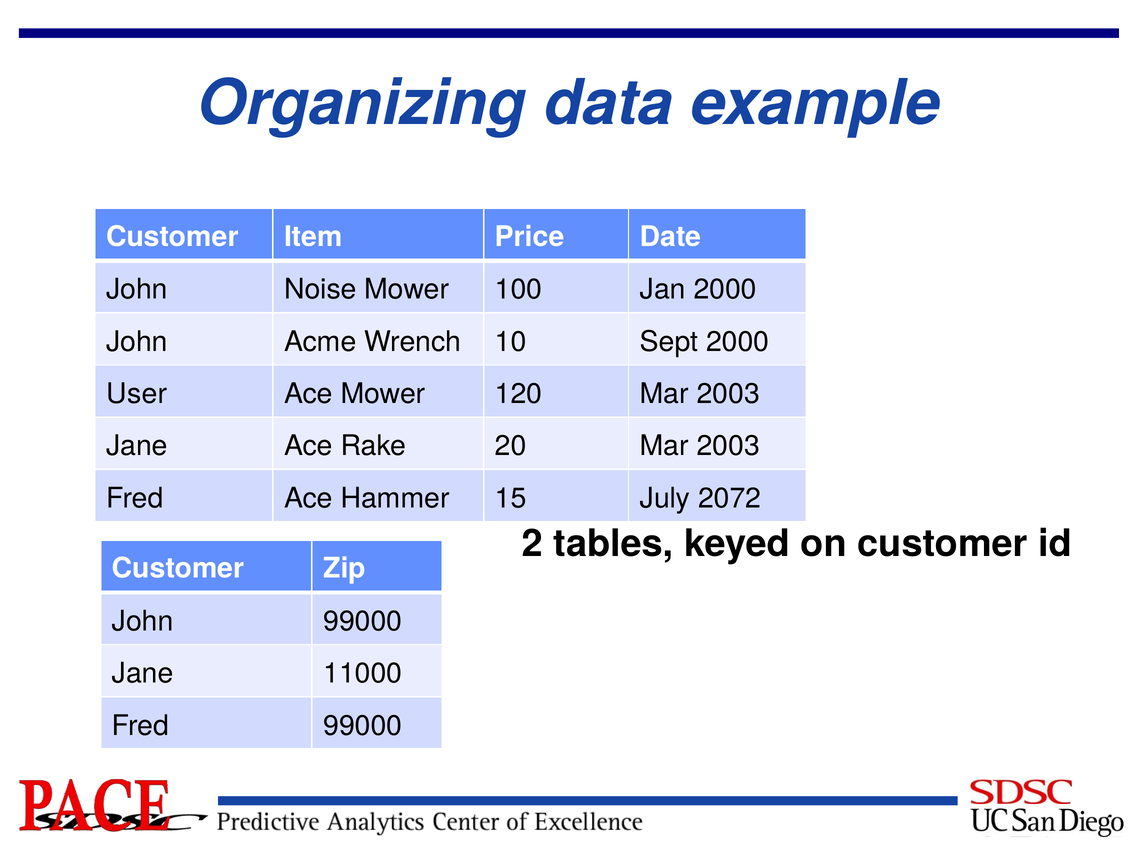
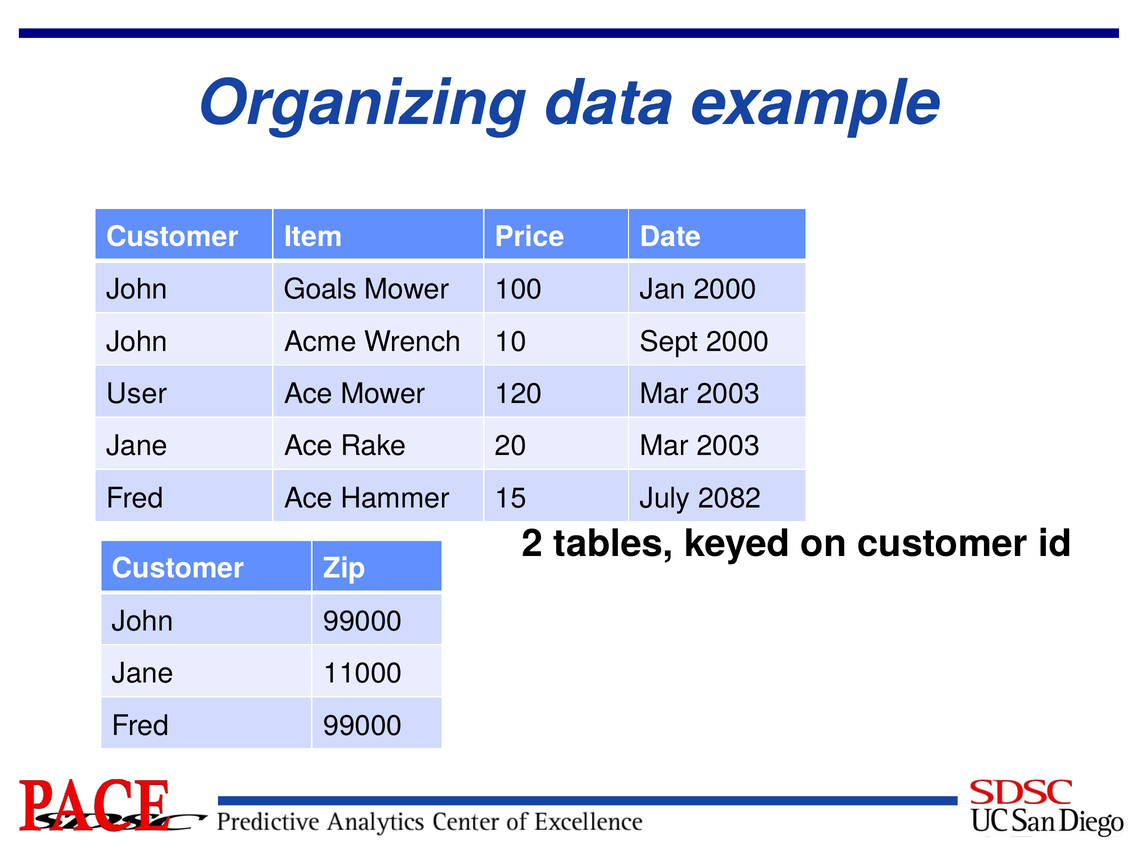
Noise: Noise -> Goals (320, 290)
2072: 2072 -> 2082 (730, 499)
